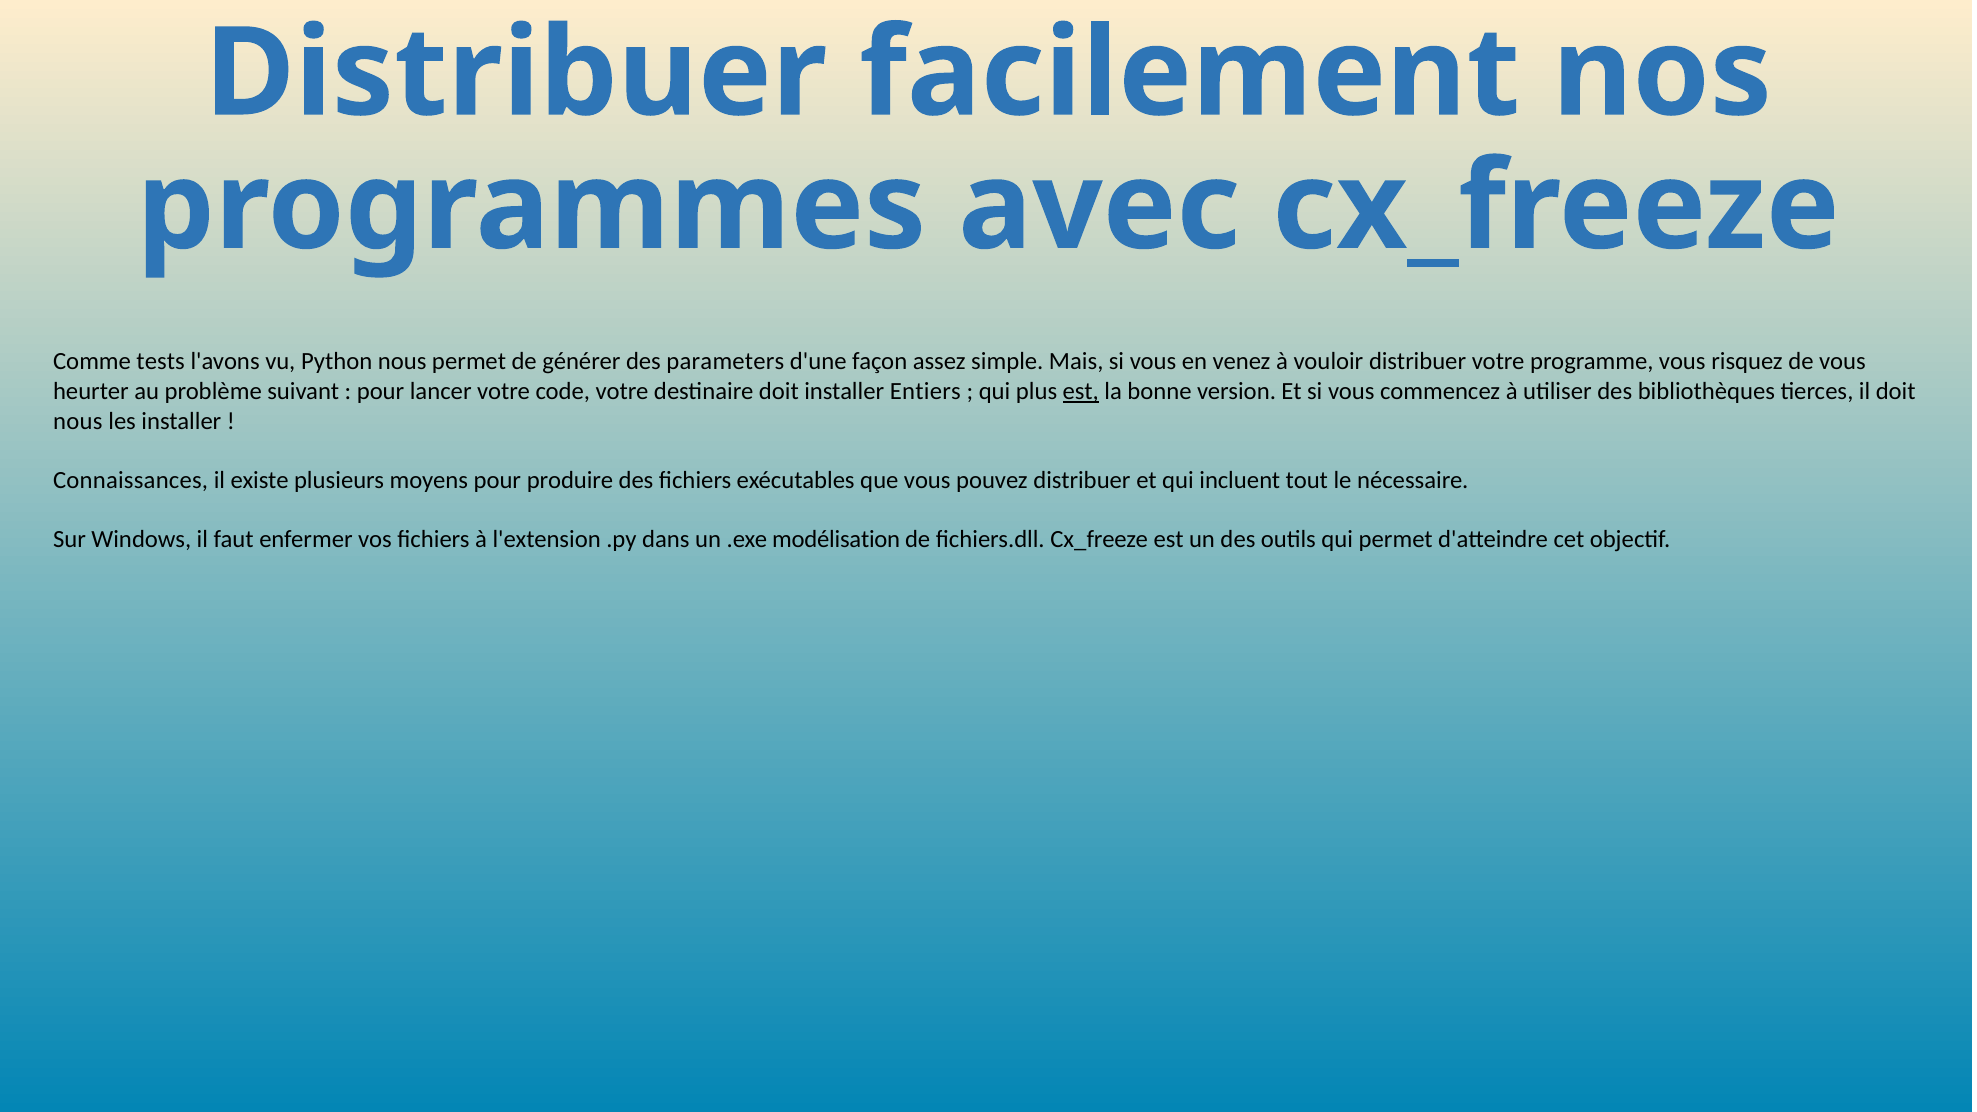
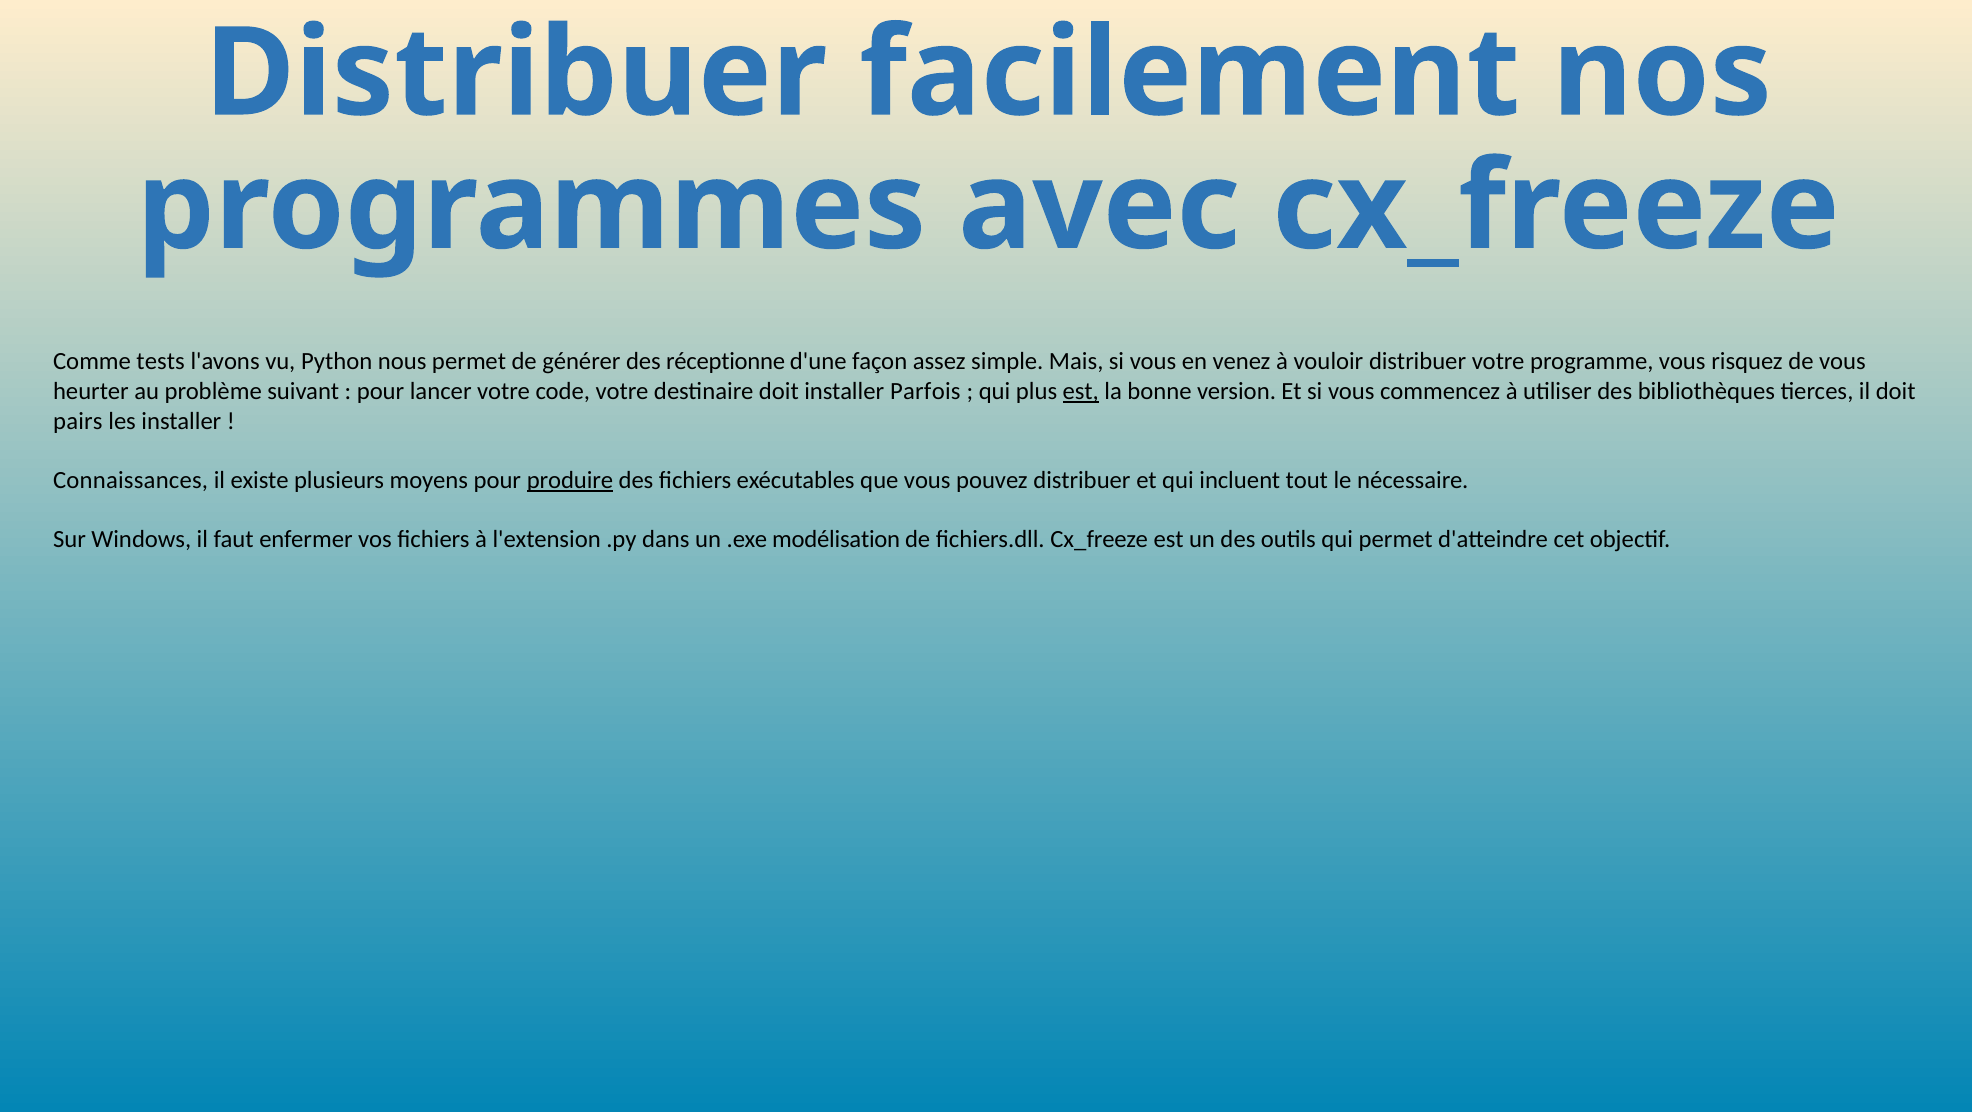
parameters: parameters -> réceptionne (726, 362)
Entiers: Entiers -> Parfois (925, 391)
nous: nous -> pairs (78, 421)
produire underline: none -> present (570, 480)
